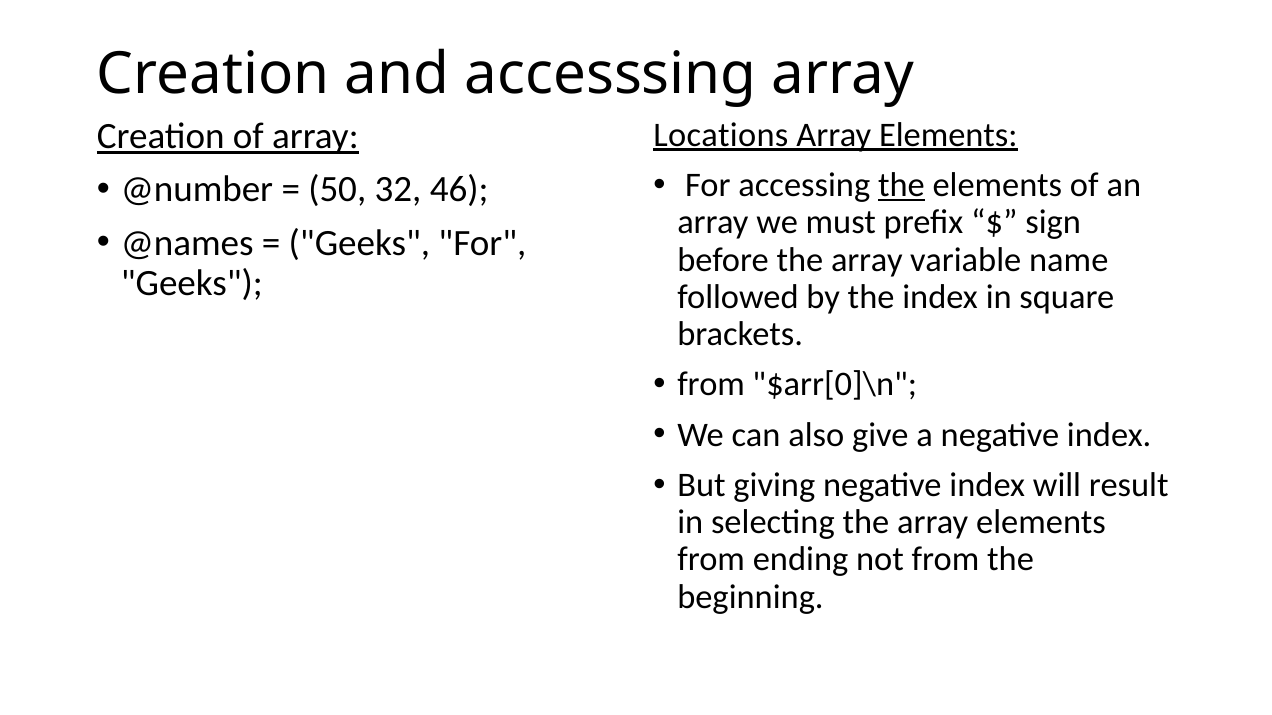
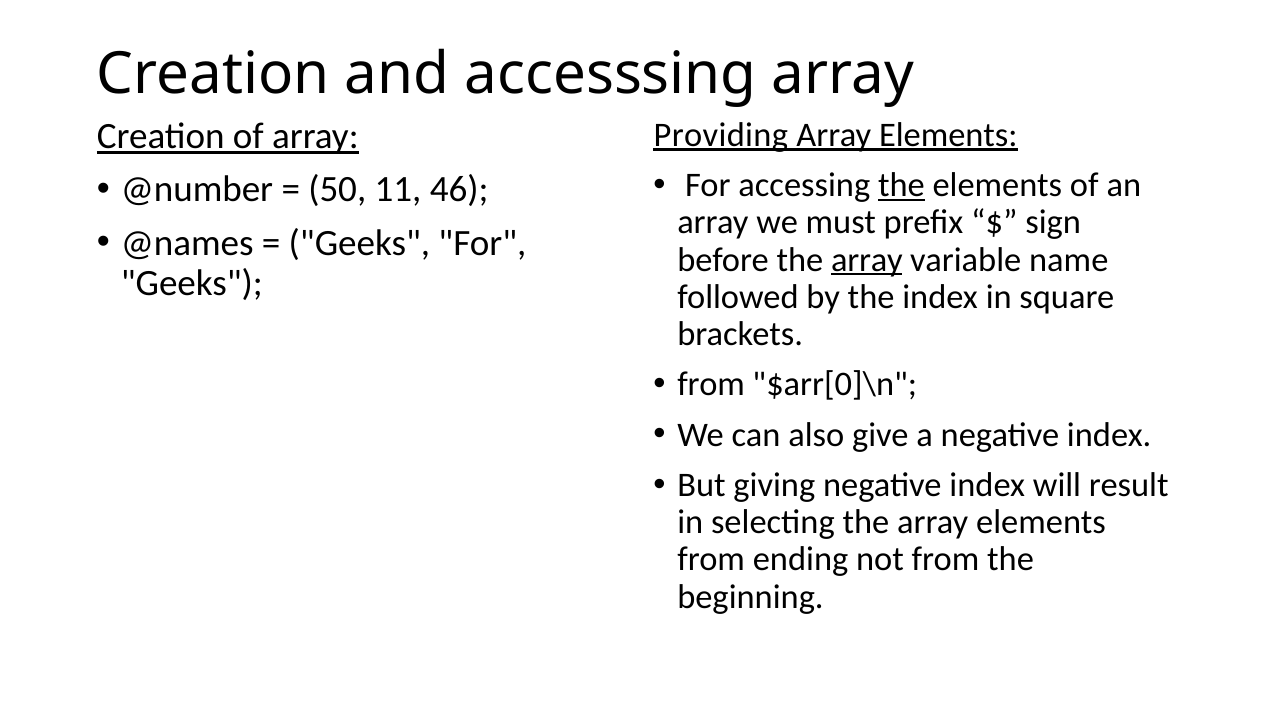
Locations: Locations -> Providing (721, 135)
32: 32 -> 11 (398, 190)
array underline: none -> present (867, 260)
